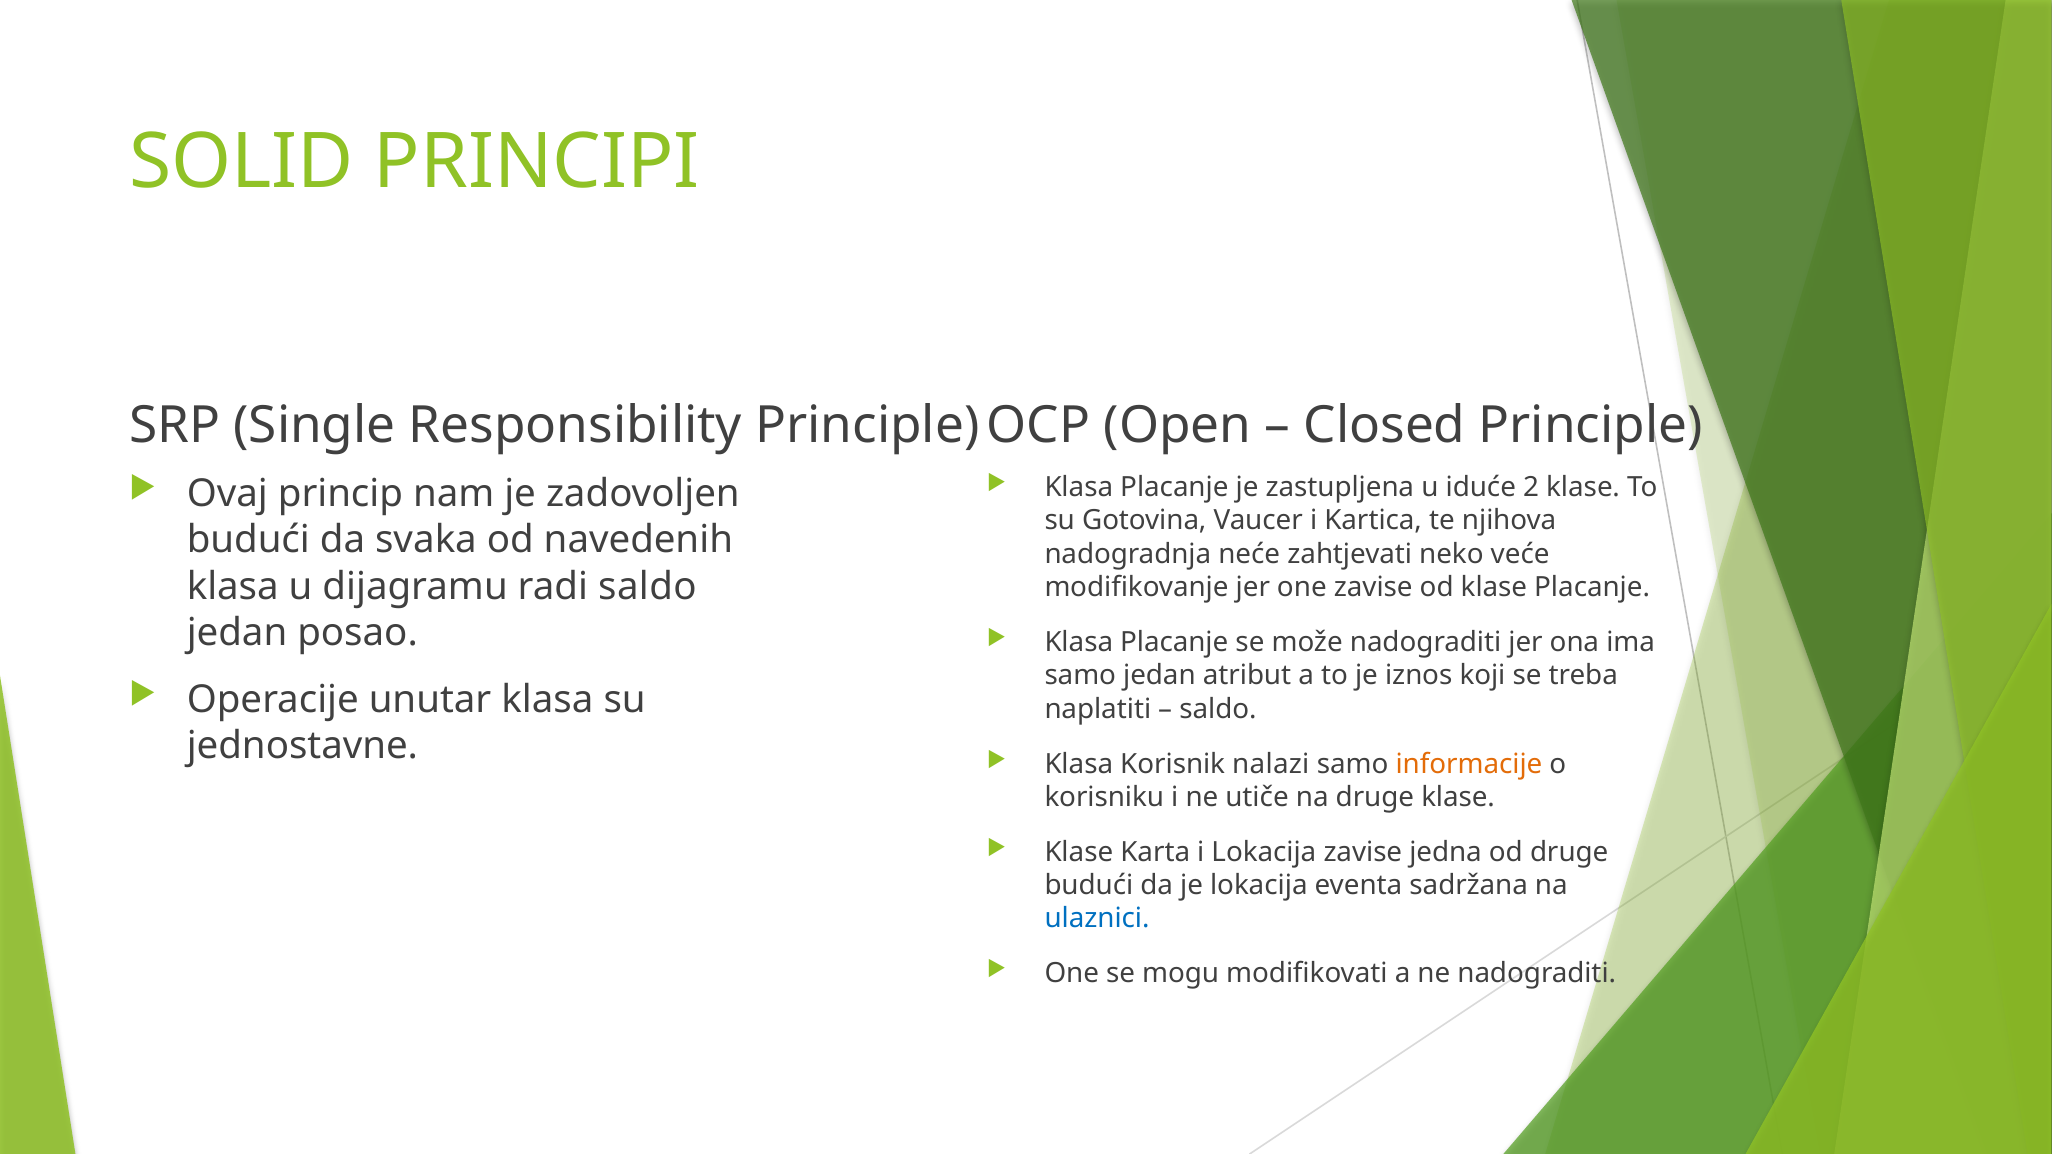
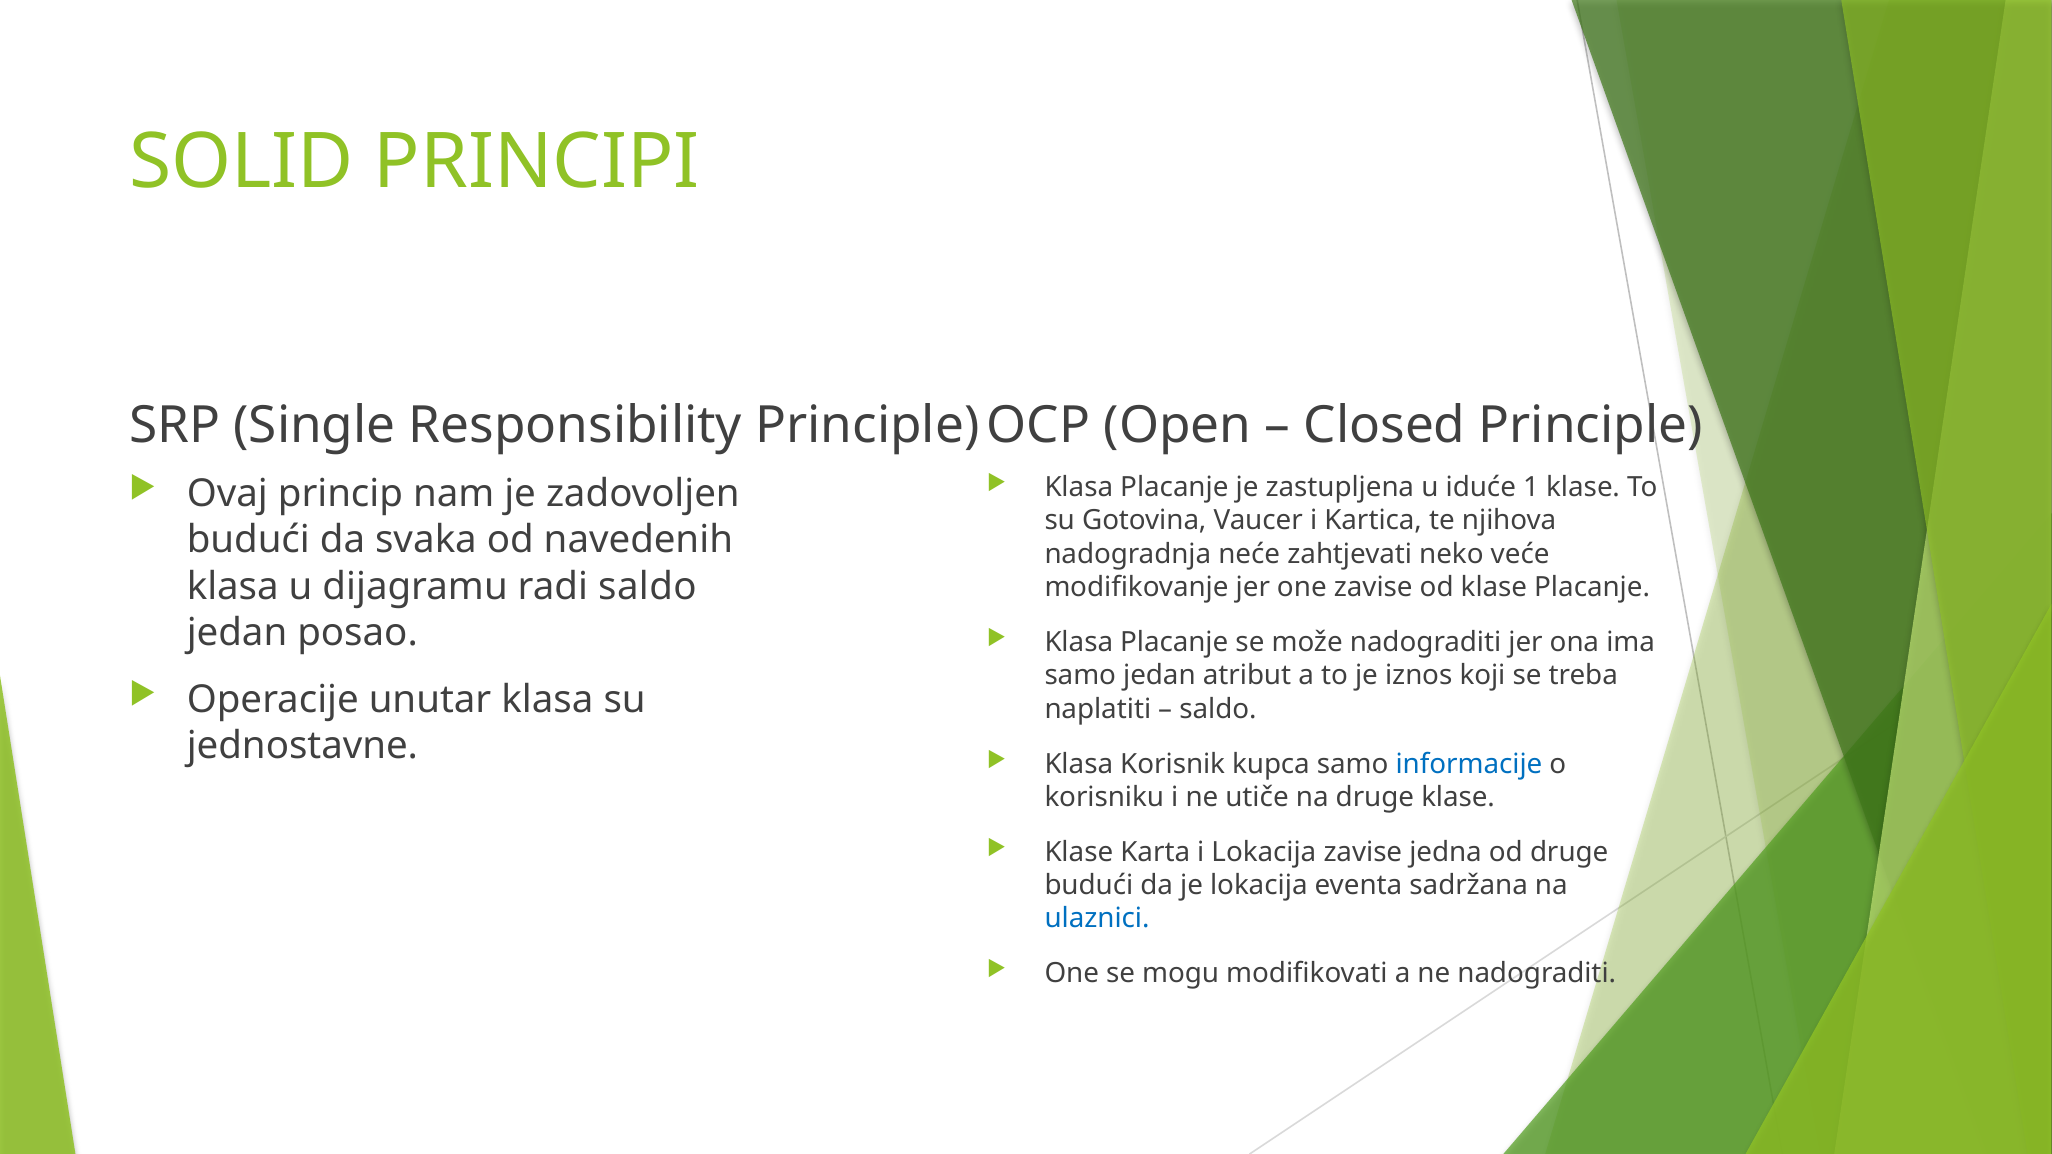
2: 2 -> 1 (1531, 488)
nalazi: nalazi -> kupca (1271, 764)
informacije colour: orange -> blue (1469, 764)
